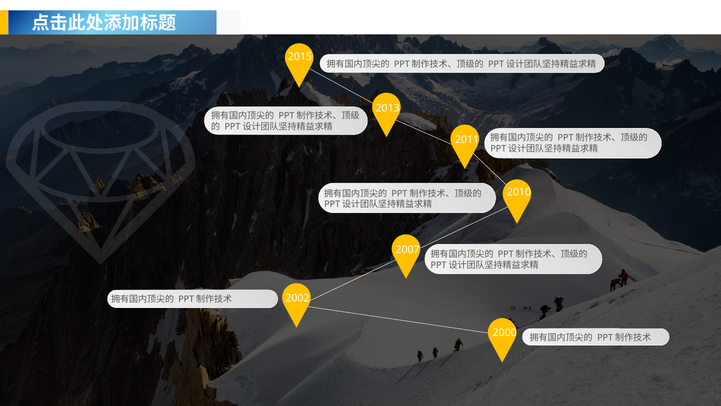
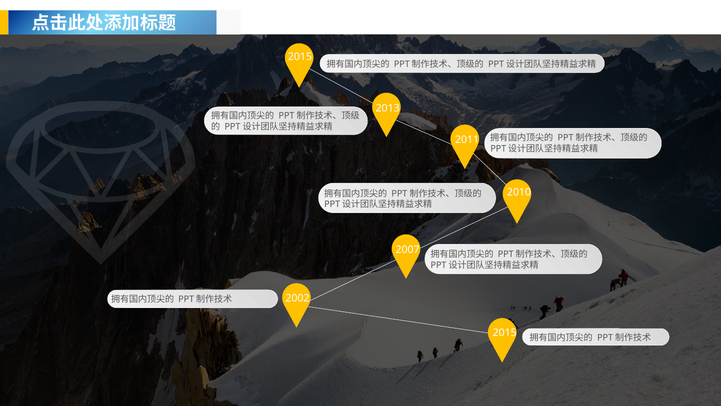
2000: 2000 -> 2015 (505, 333)
